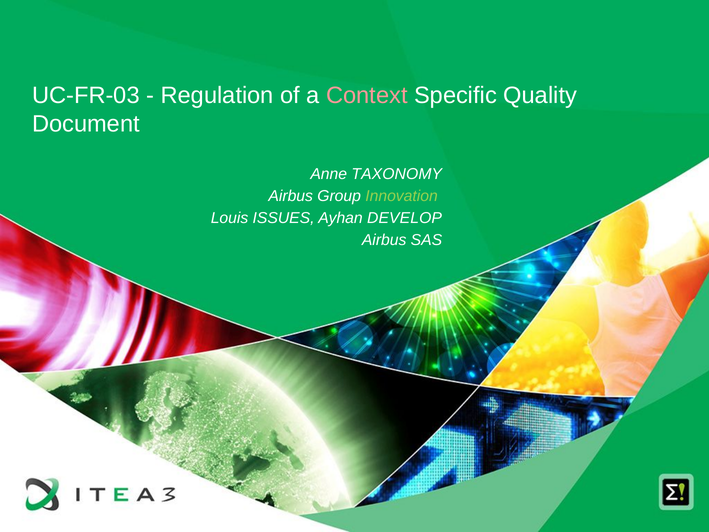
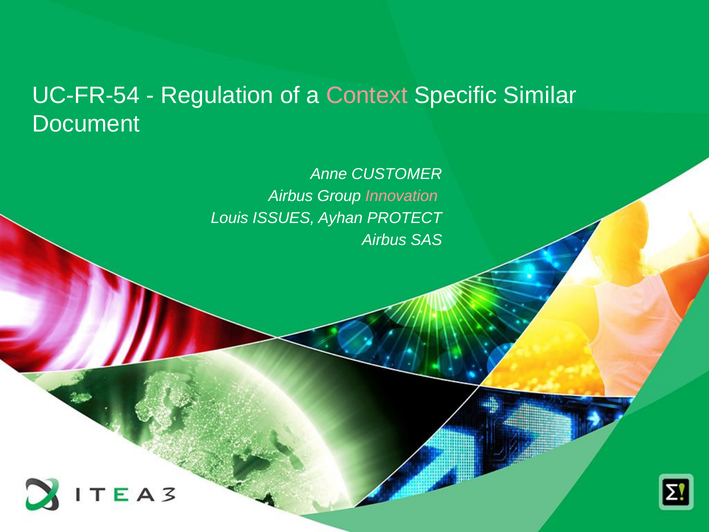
UC-FR-03: UC-FR-03 -> UC-FR-54 (86, 95)
Quality: Quality -> Similar (540, 95)
TAXONOMY: TAXONOMY -> CUSTOMER (397, 174)
Innovation colour: light green -> pink (402, 196)
DEVELOP: DEVELOP -> PROTECT (405, 218)
